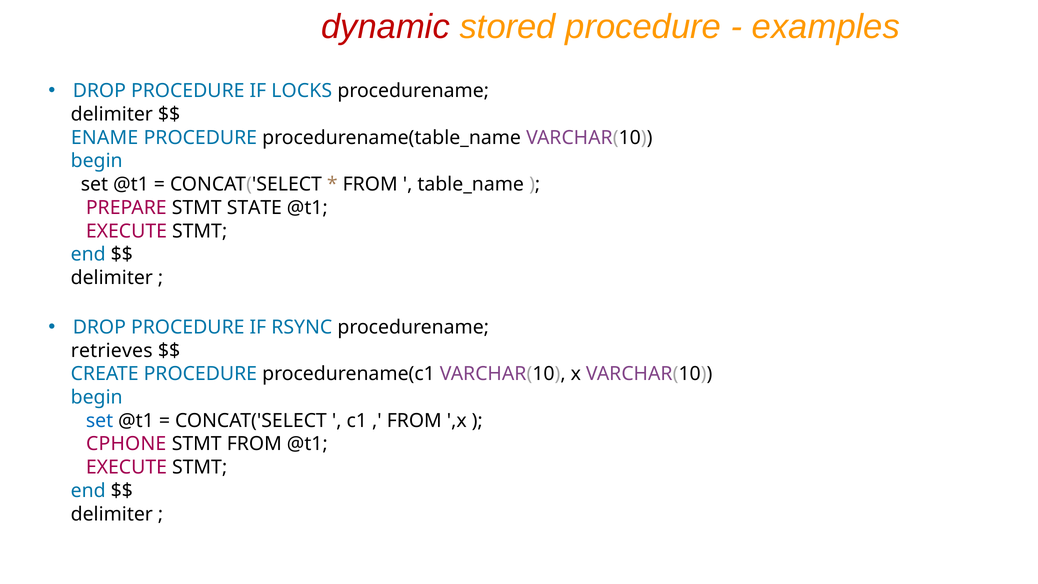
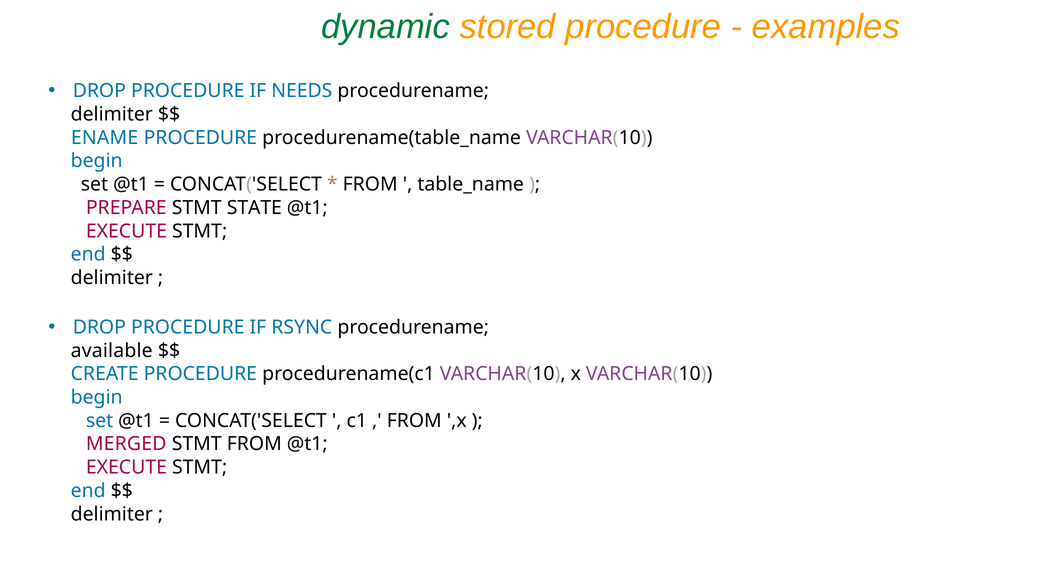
dynamic colour: red -> green (386, 27)
LOCKS: LOCKS -> NEEDS (302, 91)
retrieves: retrieves -> available (112, 351)
CPHONE: CPHONE -> MERGED (126, 444)
